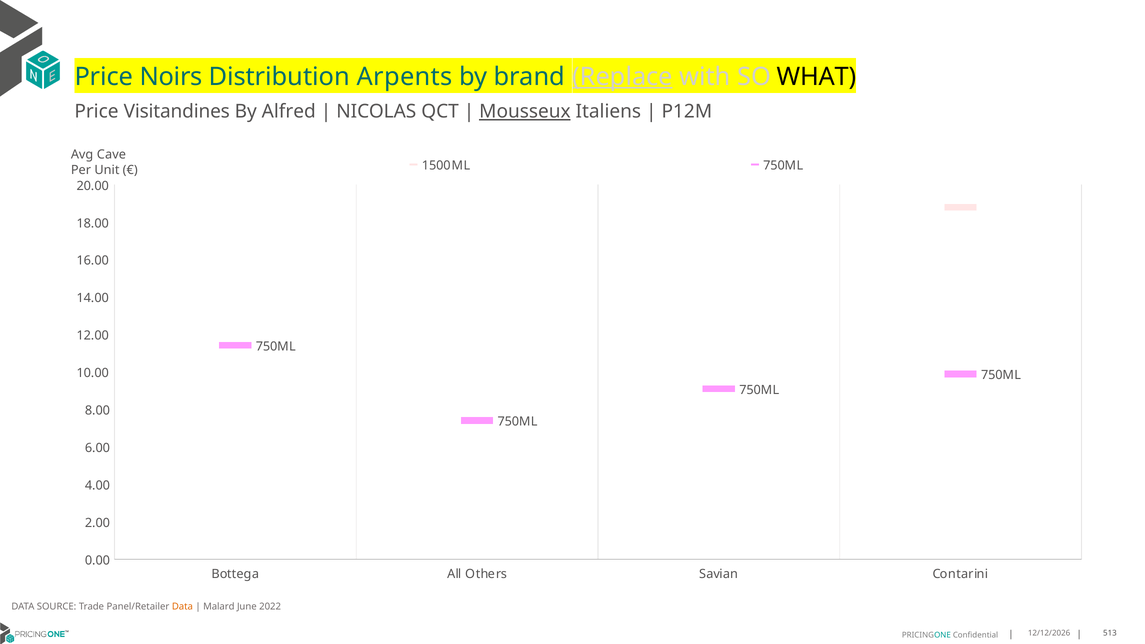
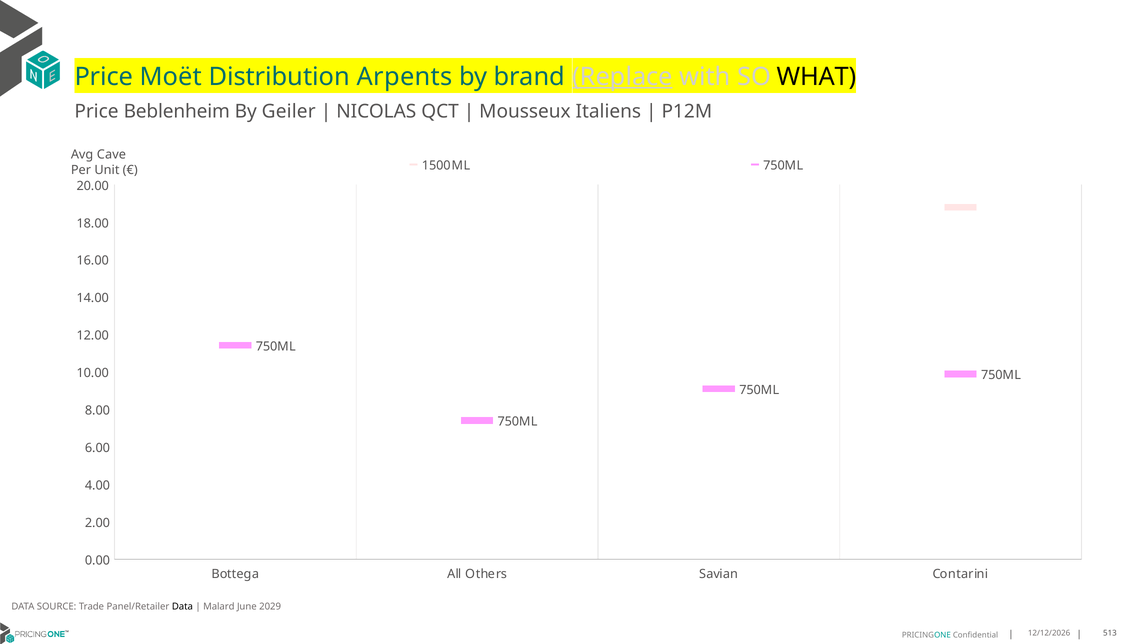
Noirs: Noirs -> Moët (171, 77)
Visitandines: Visitandines -> Beblenheim (177, 112)
Alfred: Alfred -> Geiler (289, 112)
Mousseux underline: present -> none (525, 112)
Data colour: orange -> black (182, 607)
2022: 2022 -> 2029 (270, 607)
